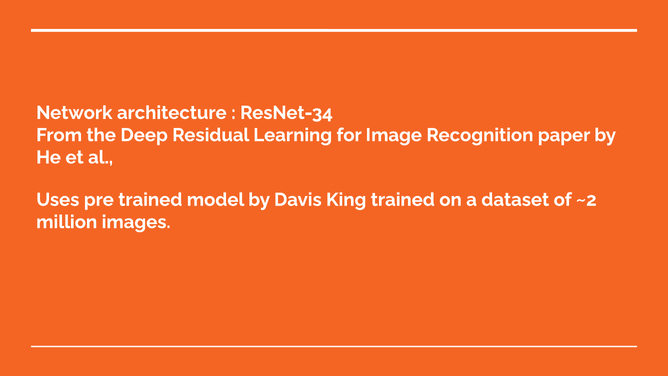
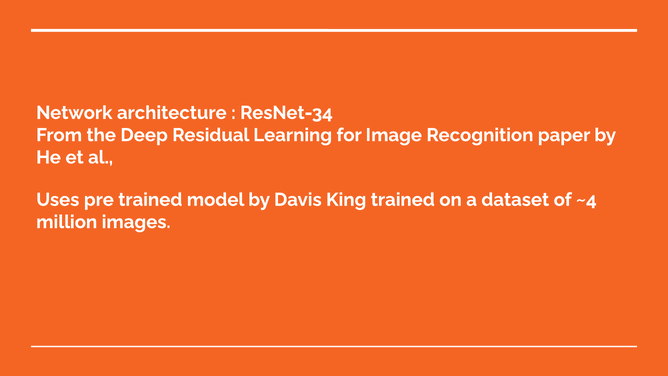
~2: ~2 -> ~4 (586, 200)
